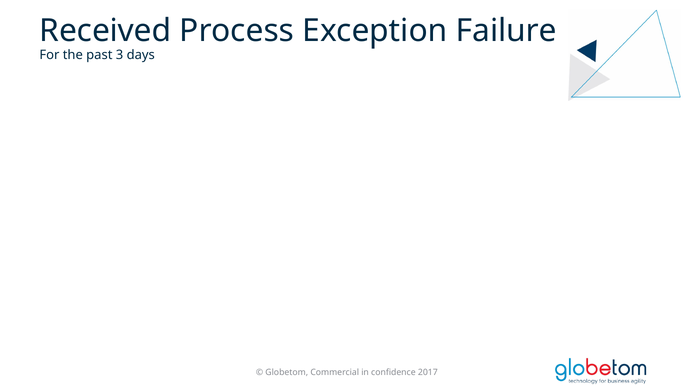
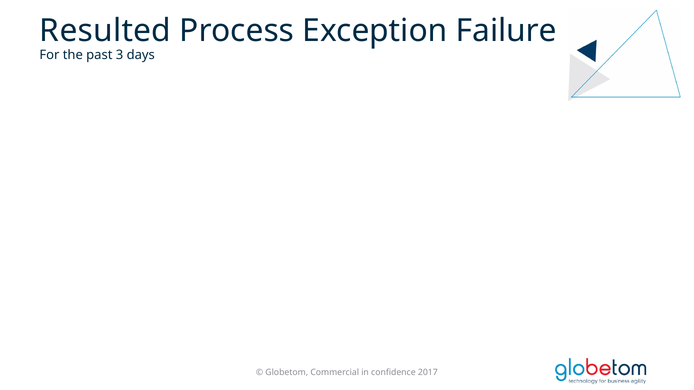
Received: Received -> Resulted (105, 31)
